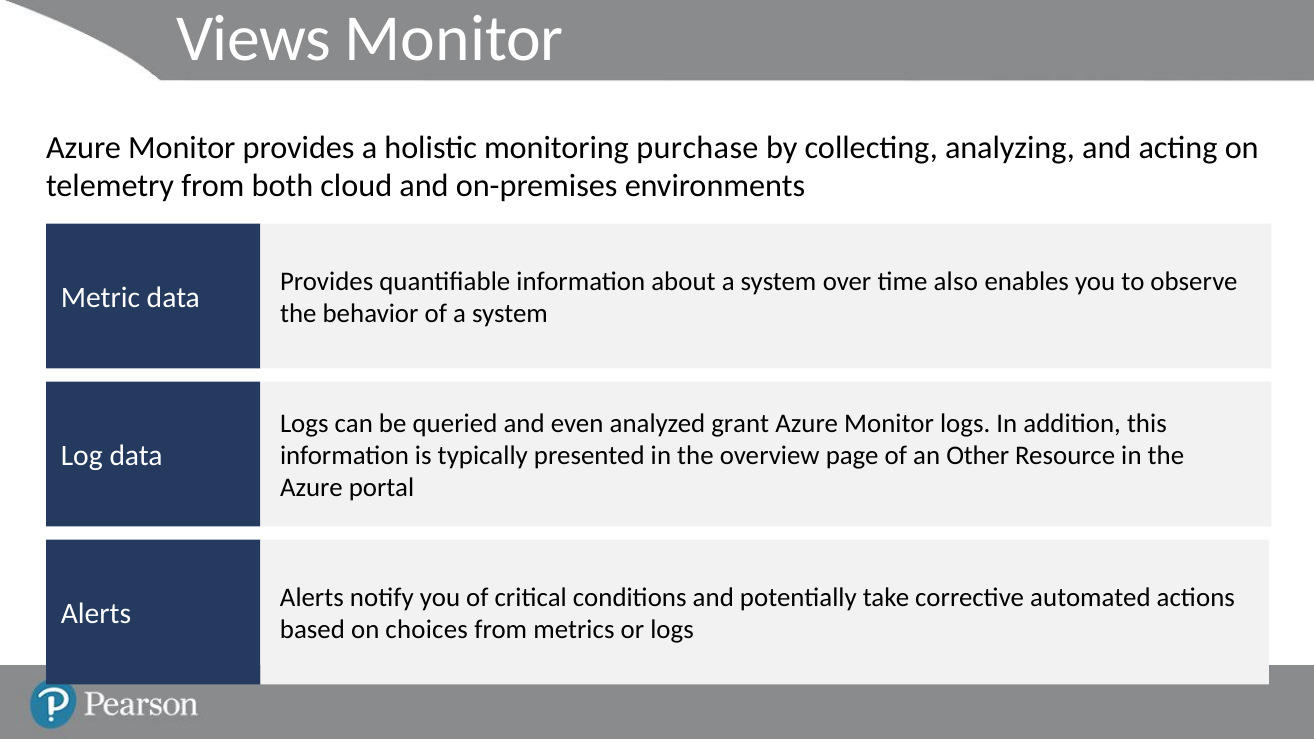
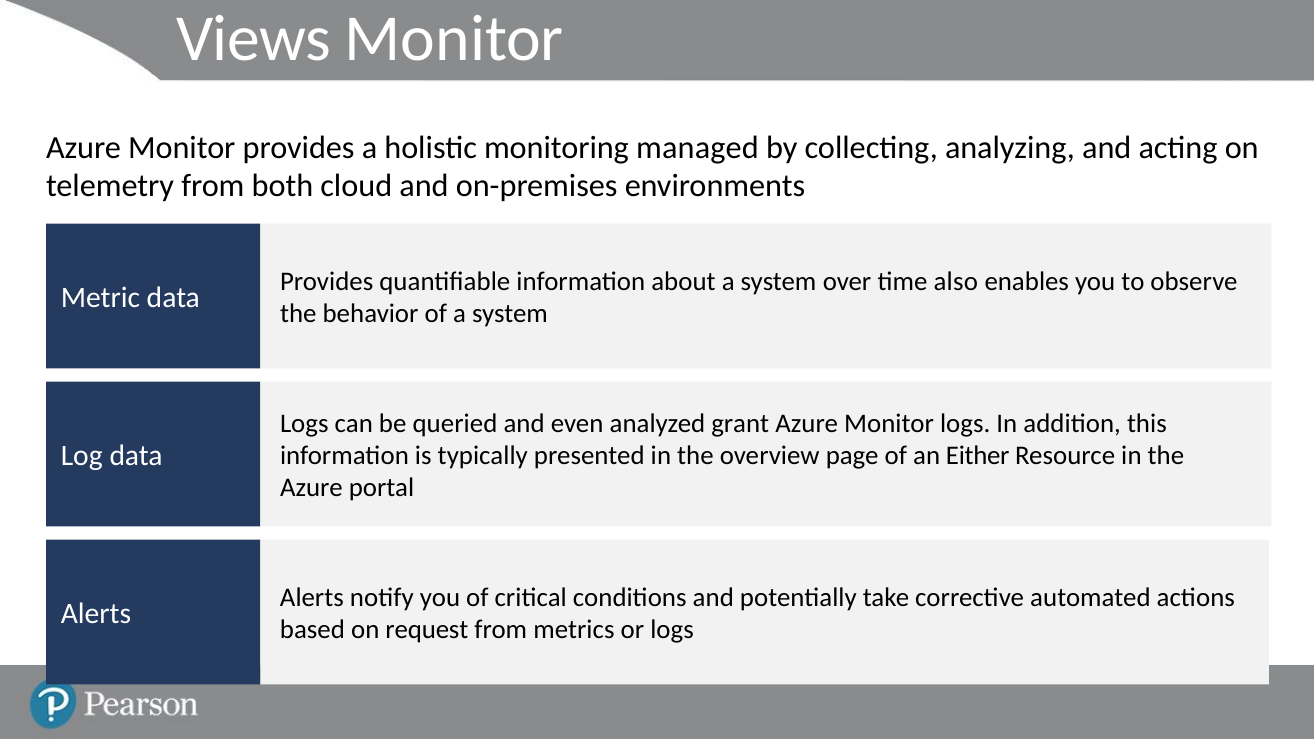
purchase: purchase -> managed (698, 148)
Other: Other -> Either (978, 456)
choices: choices -> request (427, 630)
